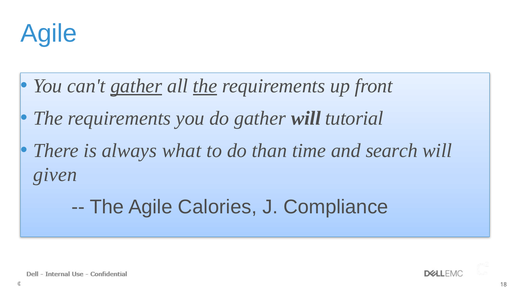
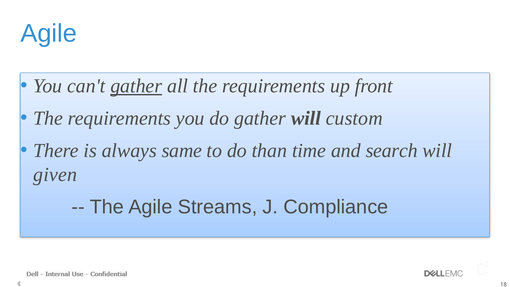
the underline: present -> none (205, 86)
tutorial: tutorial -> custom (354, 118)
what: what -> same (182, 151)
Calories: Calories -> Streams (218, 207)
